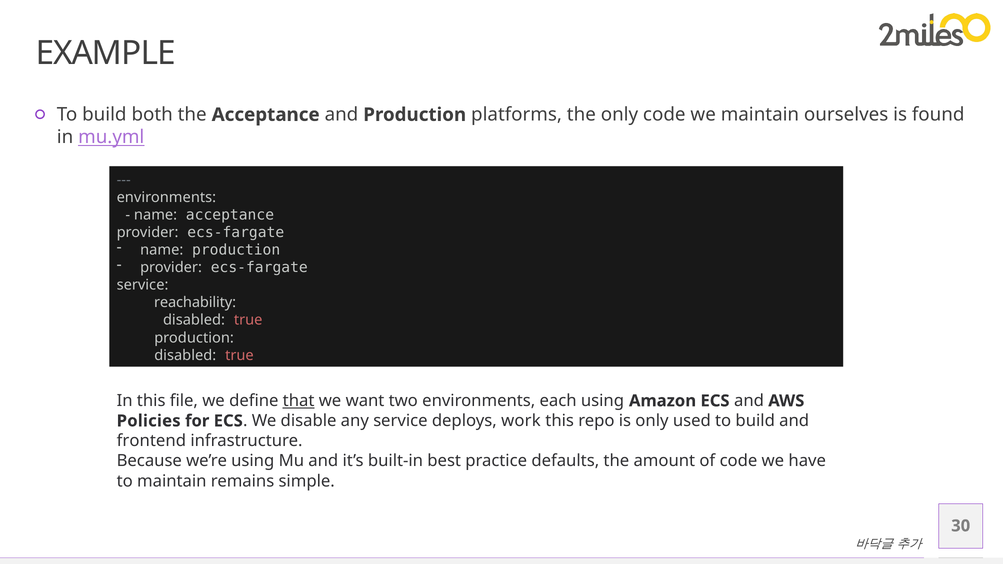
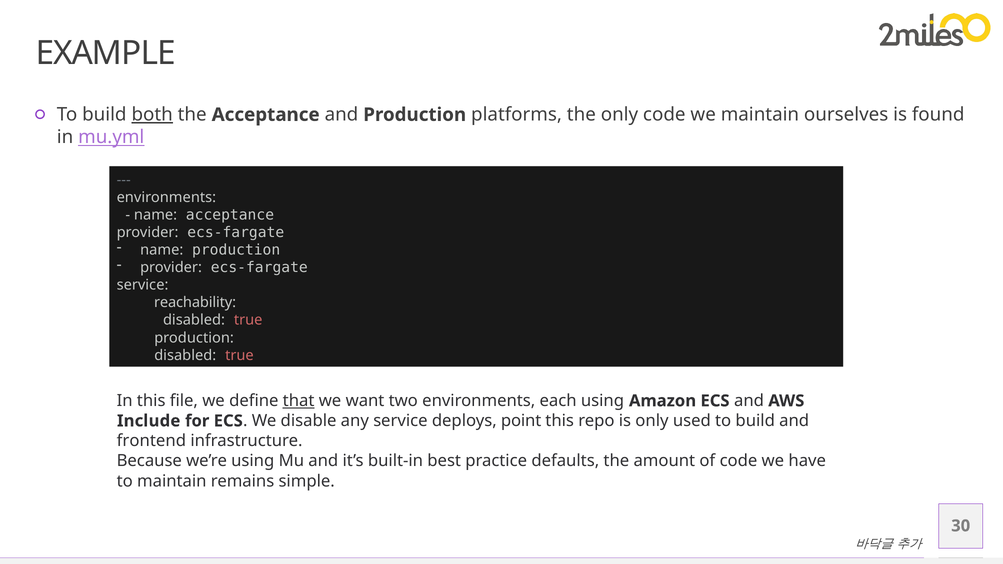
both underline: none -> present (152, 115)
Policies: Policies -> Include (149, 421)
work: work -> point (521, 421)
